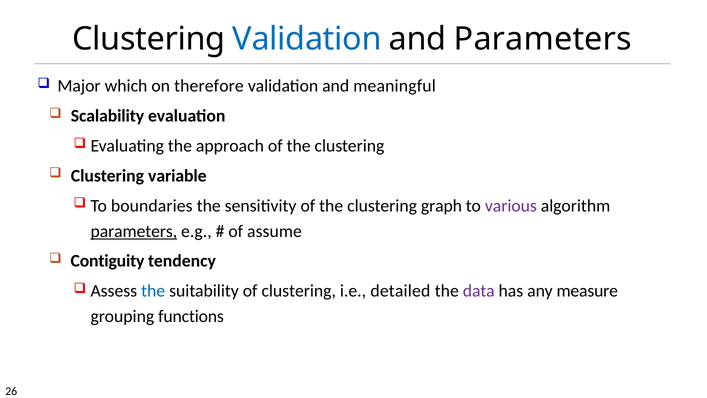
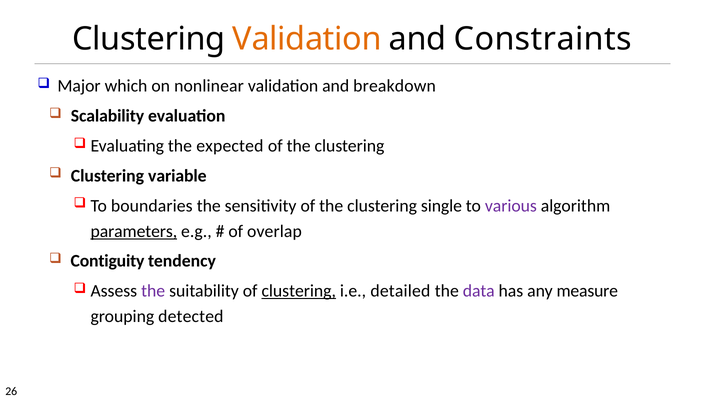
Validation colour: blue -> orange (307, 39)
and Parameters: Parameters -> Constraints (543, 39)
therefore: therefore -> nonlinear (209, 86)
meaningful: meaningful -> breakdown (395, 86)
approach: approach -> expected (230, 146)
graph: graph -> single (441, 206)
assume: assume -> overlap (274, 231)
the colour: blue -> purple (153, 291)
clustering underline: none -> present (299, 291)
functions: functions -> detected (191, 316)
